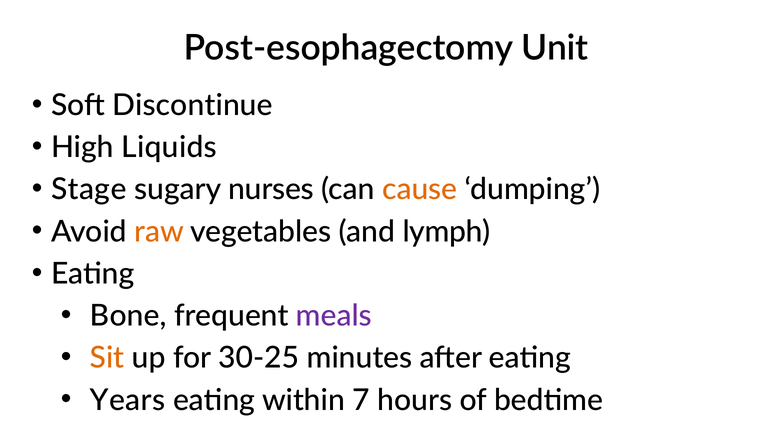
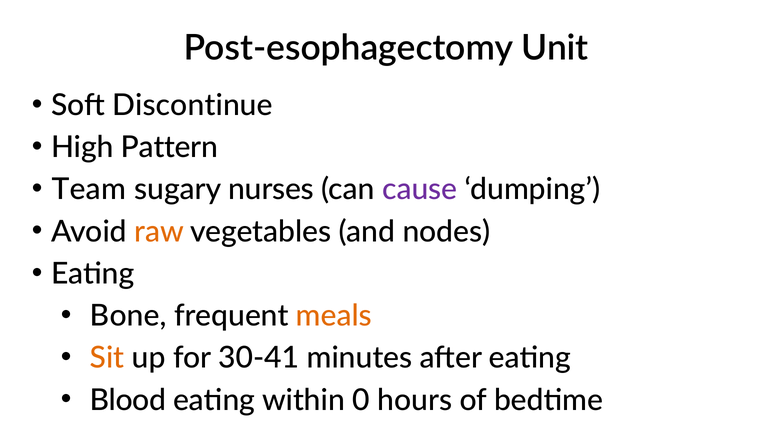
Liquids: Liquids -> Pattern (169, 148)
Stage: Stage -> Team (89, 190)
cause colour: orange -> purple (420, 190)
lymph: lymph -> nodes (446, 232)
meals colour: purple -> orange (334, 316)
30-25: 30-25 -> 30-41 (259, 358)
Years: Years -> Blood (128, 401)
7: 7 -> 0 (361, 401)
